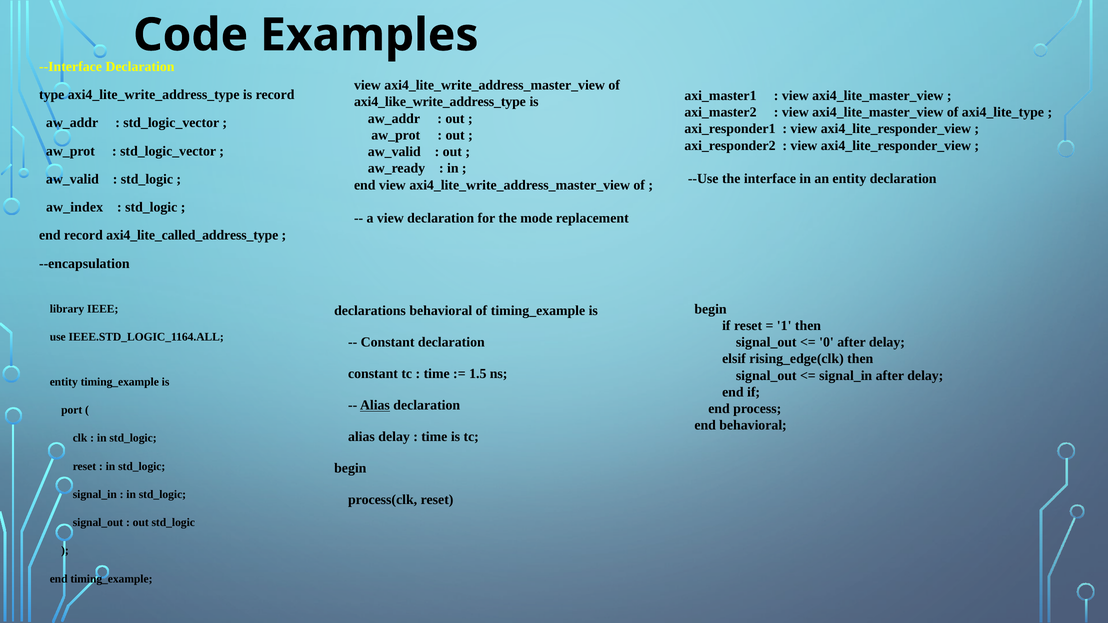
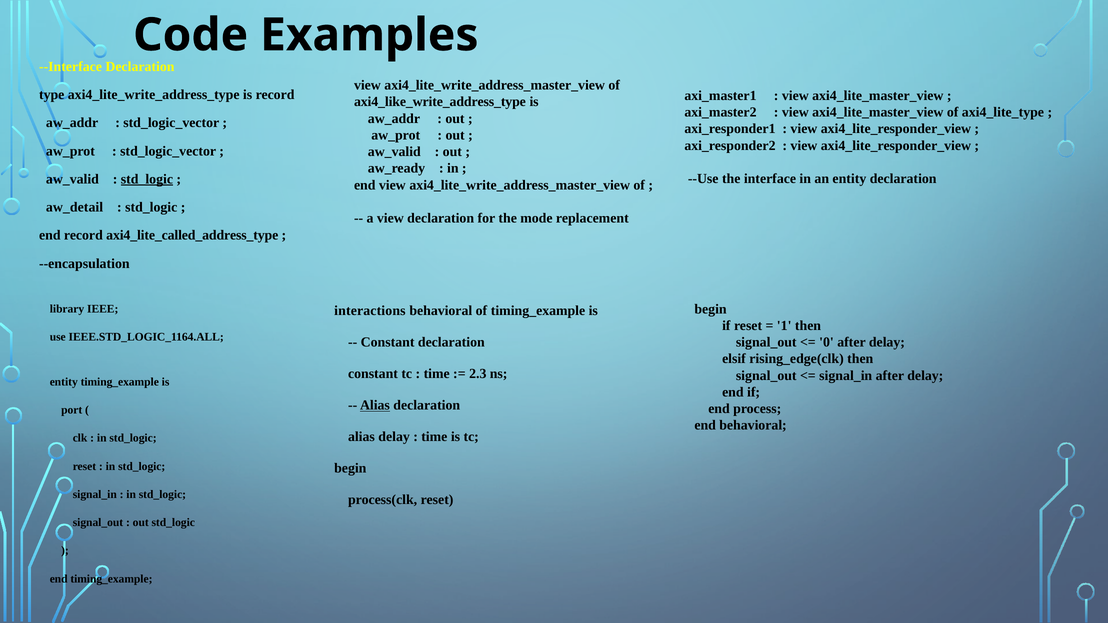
std_logic underline: none -> present (147, 179)
aw_index: aw_index -> aw_detail (75, 207)
declarations: declarations -> interactions (370, 311)
1.5: 1.5 -> 2.3 (478, 374)
